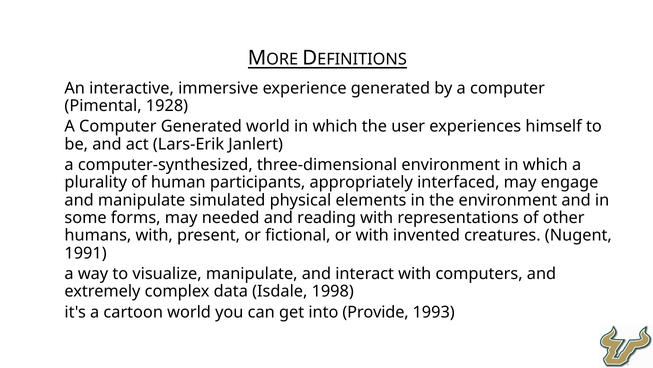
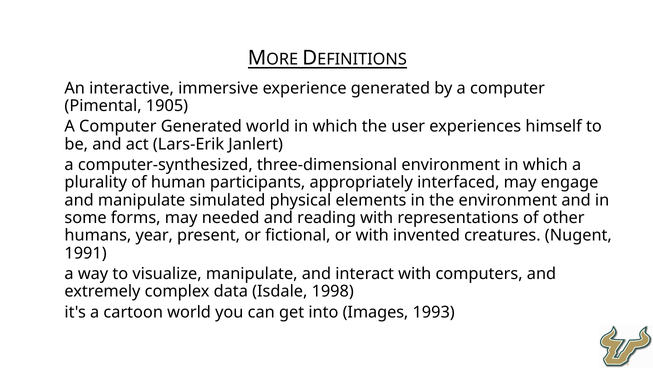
1928: 1928 -> 1905 (167, 106)
humans with: with -> year (154, 235)
Provide: Provide -> Images (376, 312)
